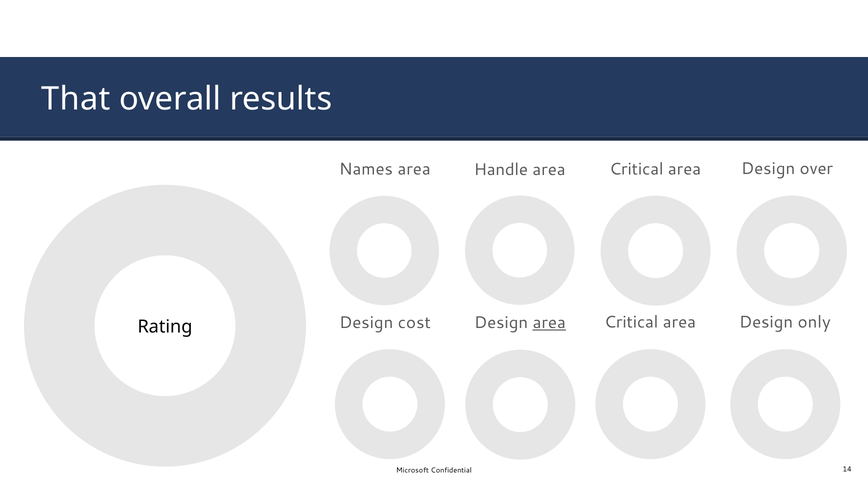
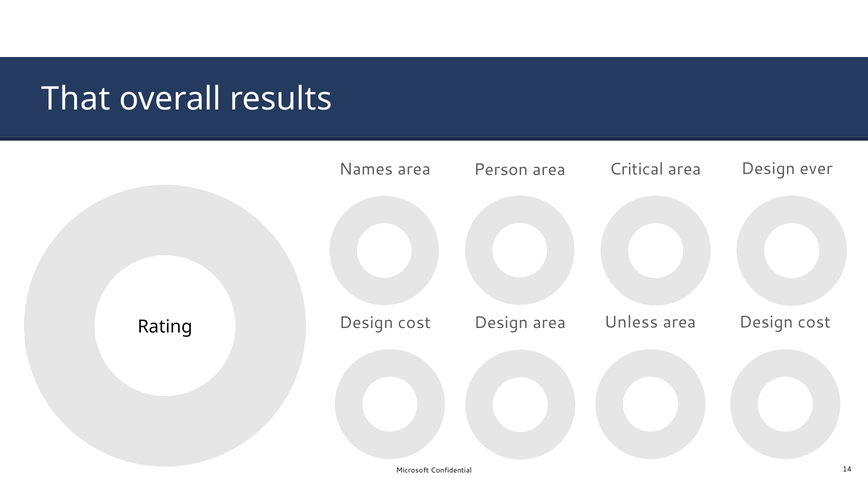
Handle: Handle -> Person (501, 170)
over: over -> ever (816, 169)
area underline: present -> none (549, 323)
Rating Critical: Critical -> Unless (631, 323)
area Design only: only -> cost (814, 323)
